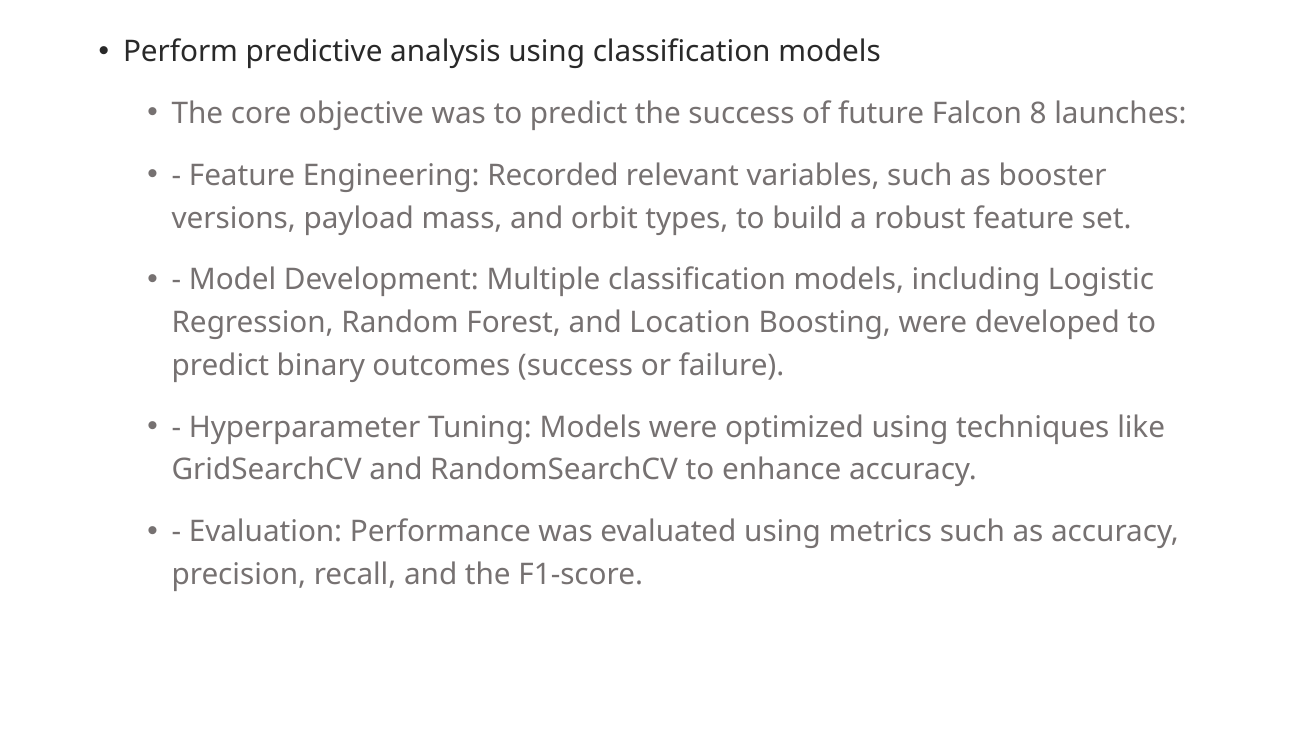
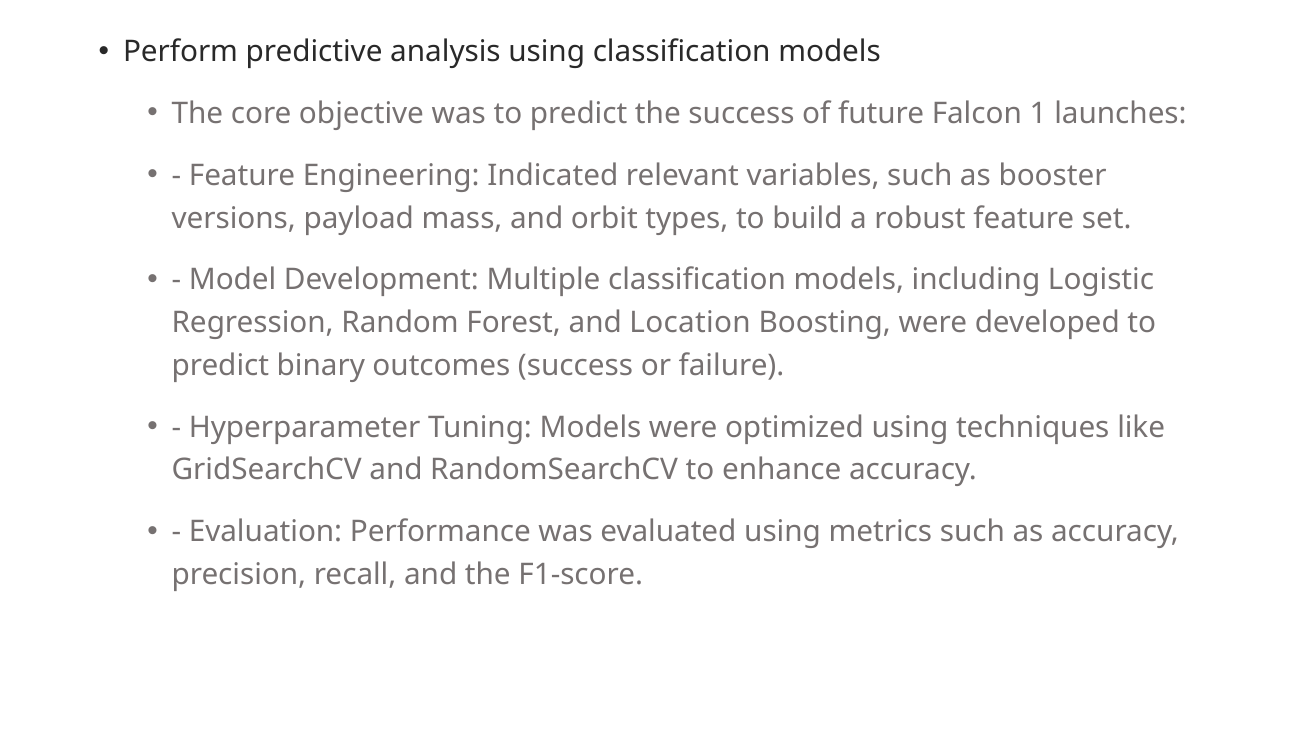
8: 8 -> 1 (1038, 114)
Recorded: Recorded -> Indicated (553, 175)
